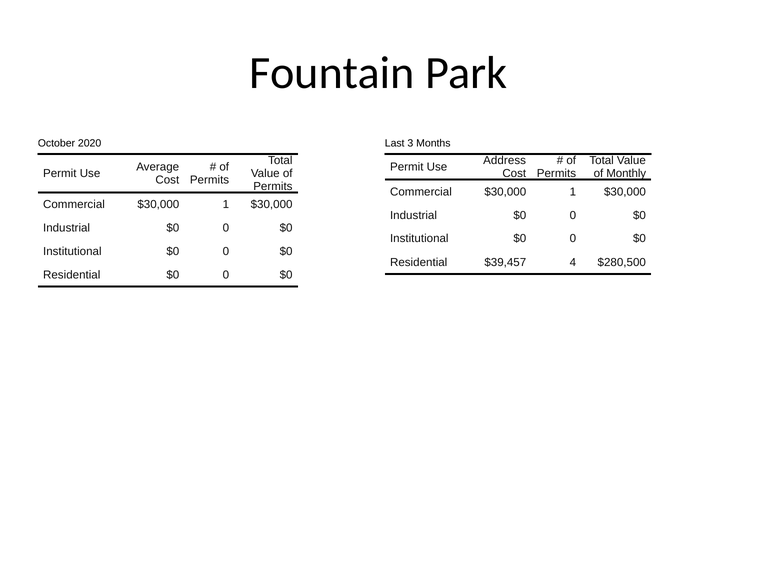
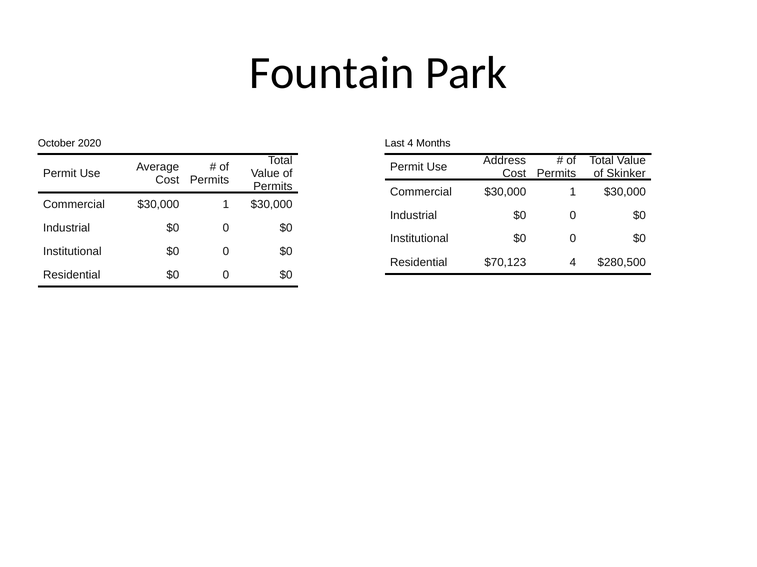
Last 3: 3 -> 4 (410, 143)
Monthly: Monthly -> Skinker (626, 174)
$39,457: $39,457 -> $70,123 (505, 263)
